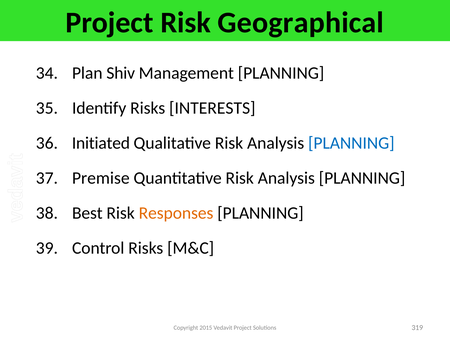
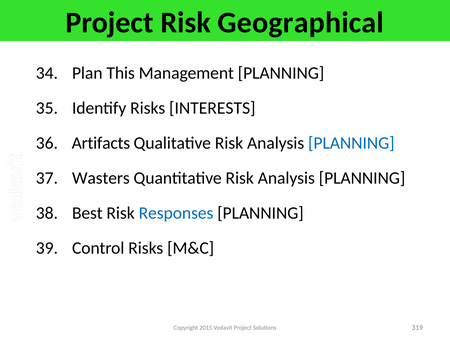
Shiv: Shiv -> This (121, 73)
Initiated: Initiated -> Artifacts (101, 143)
Premise: Premise -> Wasters (101, 178)
Responses colour: orange -> blue (176, 213)
